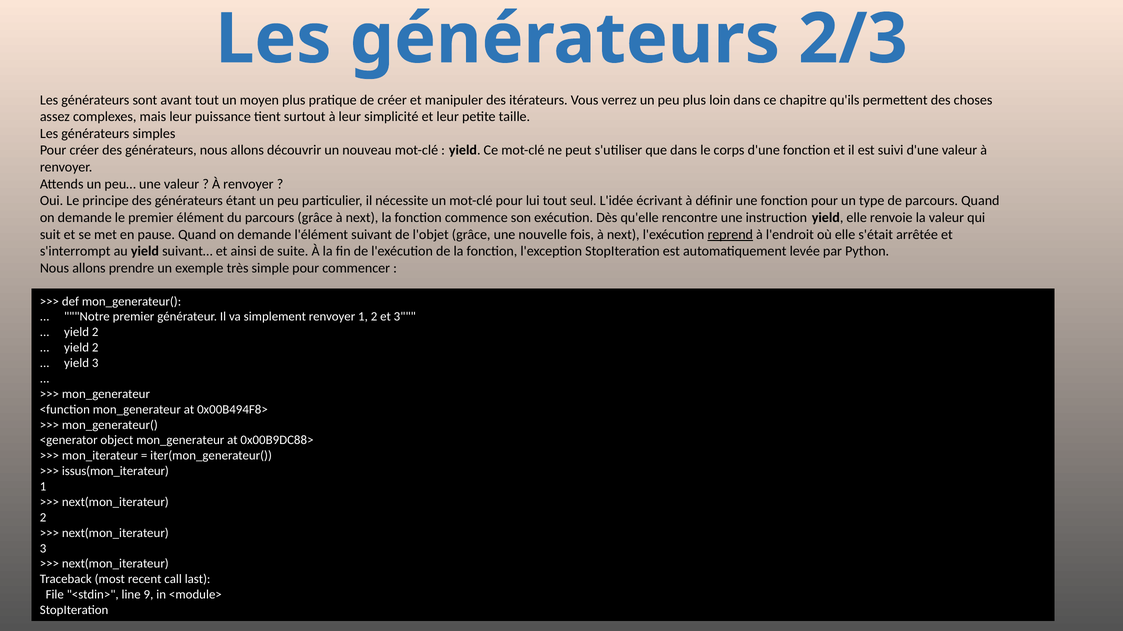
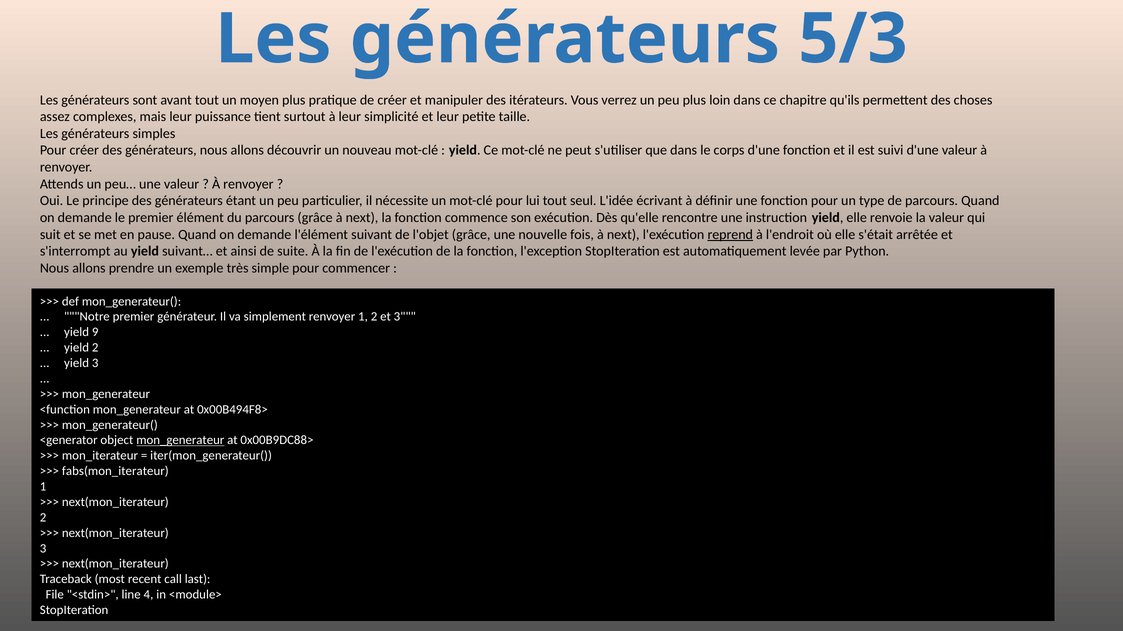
2/3: 2/3 -> 5/3 (853, 39)
2: 2 -> 9 (95, 333)
mon_generateur underline: none -> present (180, 441)
issus(mon_iterateur: issus(mon_iterateur -> fabs(mon_iterateur (115, 472)
9: 9 -> 4 (148, 595)
